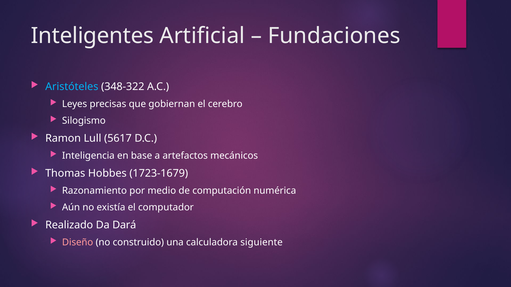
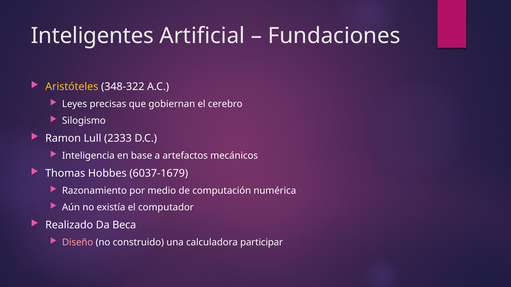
Aristóteles colour: light blue -> yellow (72, 87)
5617: 5617 -> 2333 (118, 139)
1723-1679: 1723-1679 -> 6037-1679 (159, 173)
Dará: Dará -> Beca (124, 225)
siguiente: siguiente -> participar (262, 243)
